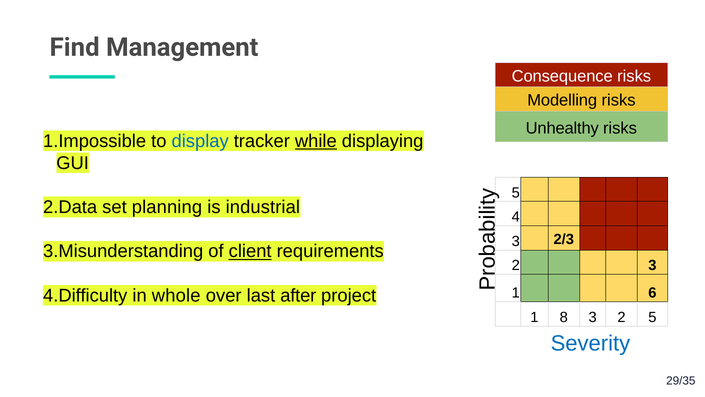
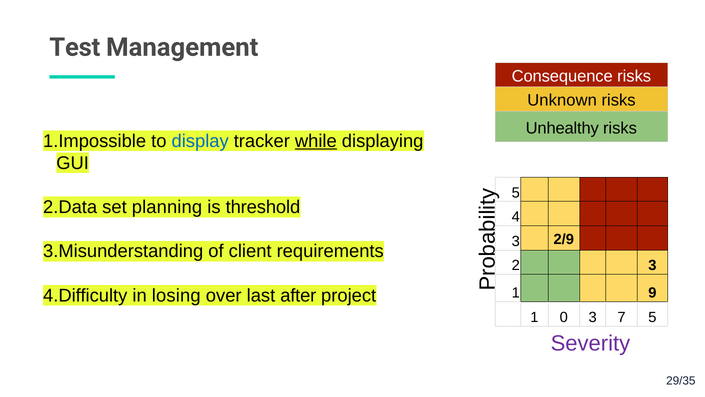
Find: Find -> Test (75, 47)
Modelling: Modelling -> Unknown (562, 100)
industrial: industrial -> threshold (263, 207)
2/3: 2/3 -> 2/9 (564, 239)
client underline: present -> none (250, 251)
6: 6 -> 9 (652, 293)
whole: whole -> losing (176, 295)
8: 8 -> 0 (564, 317)
3 2: 2 -> 7 (622, 317)
Severity colour: blue -> purple (590, 343)
